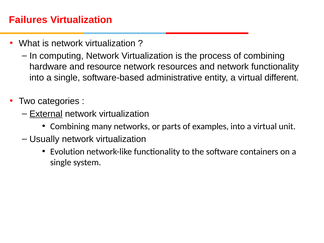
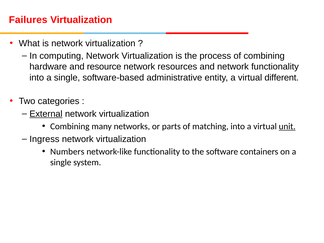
examples: examples -> matching (210, 126)
unit underline: none -> present (287, 126)
Usually: Usually -> Ingress (44, 139)
Evolution: Evolution -> Numbers (67, 152)
